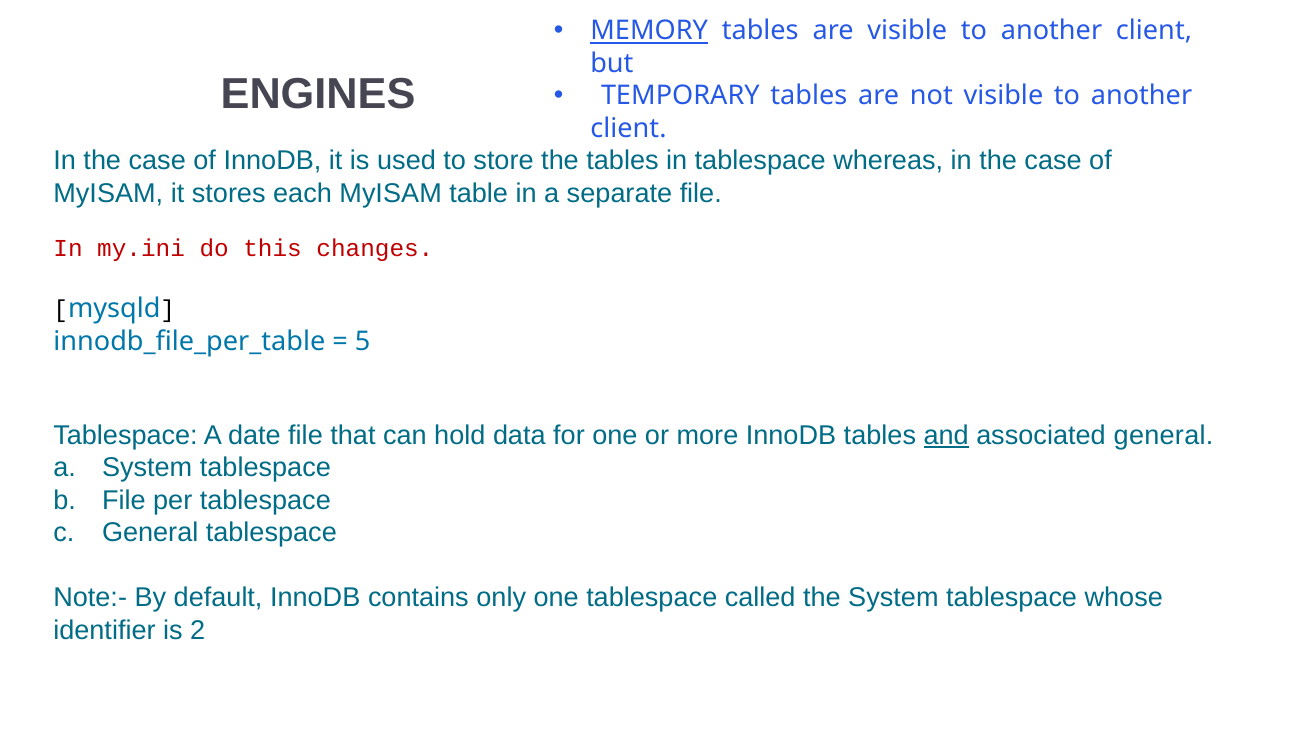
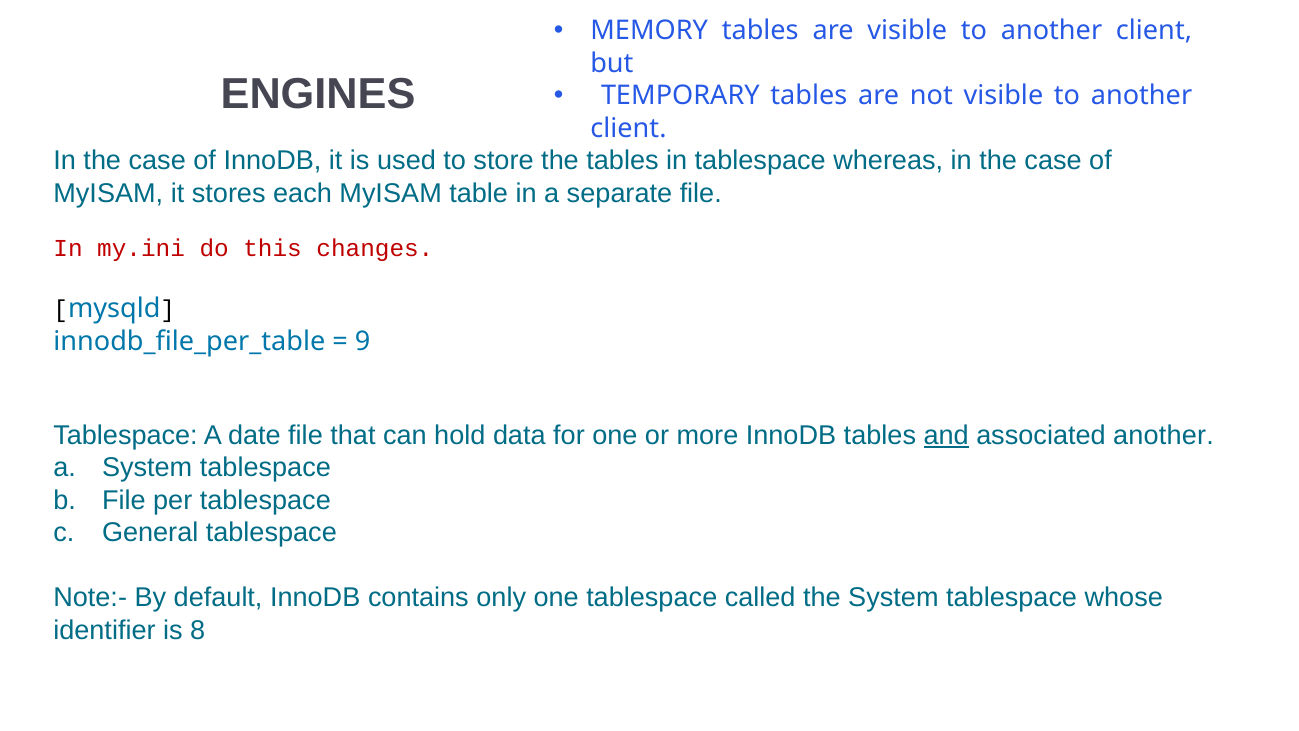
MEMORY underline: present -> none (649, 31)
5: 5 -> 9 (363, 341)
associated general: general -> another (1164, 435)
2: 2 -> 8 (198, 630)
